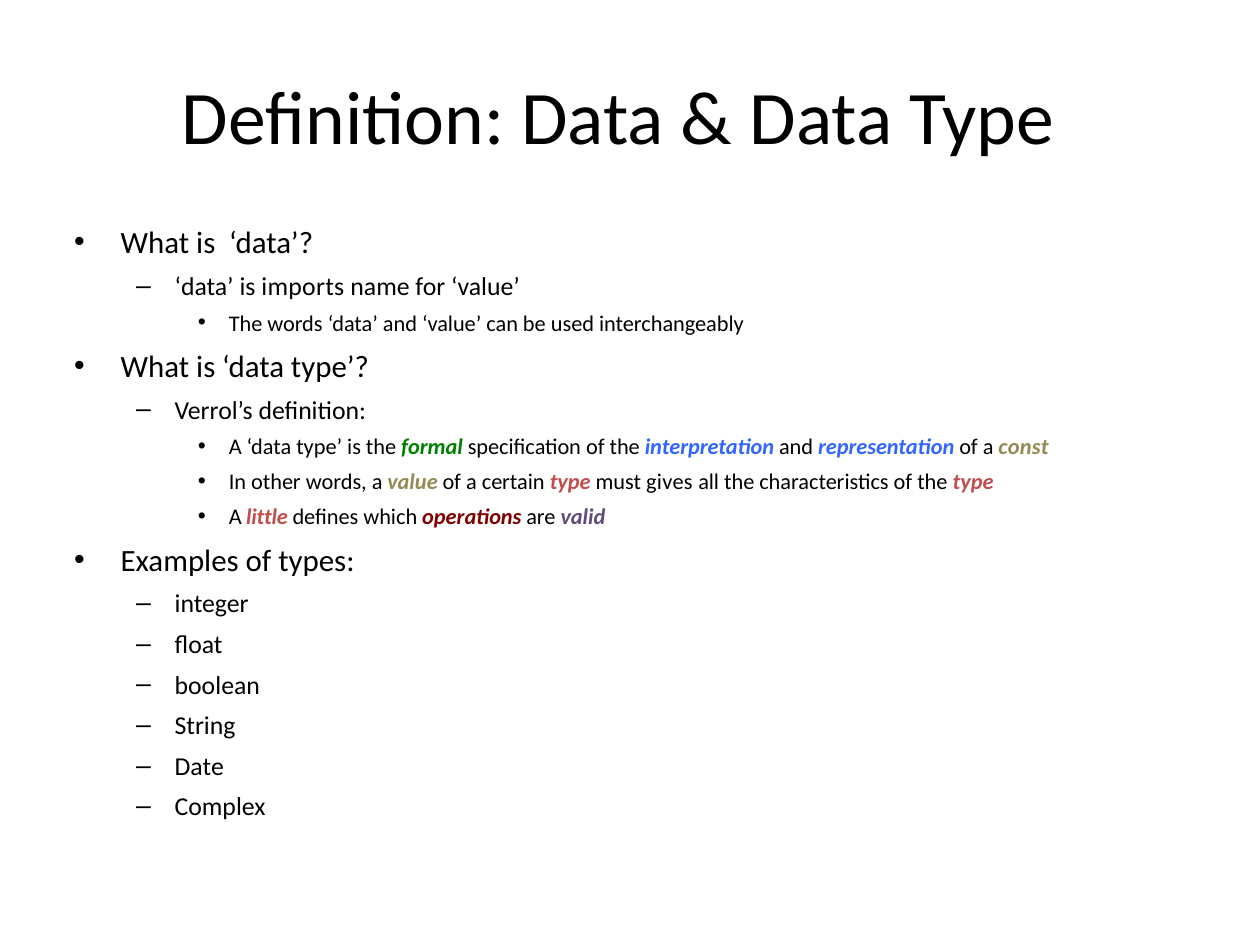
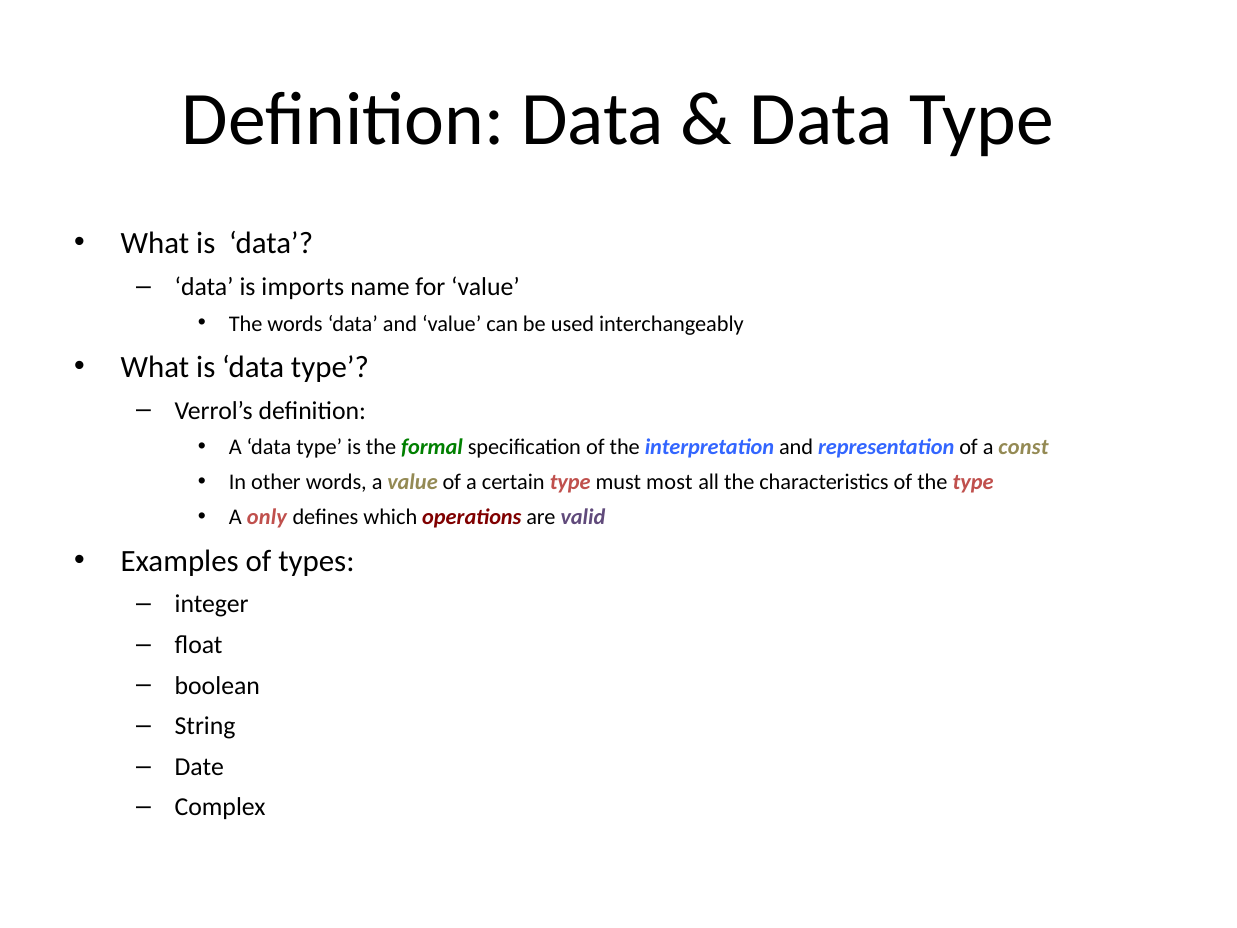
gives: gives -> most (669, 482)
little: little -> only (267, 517)
